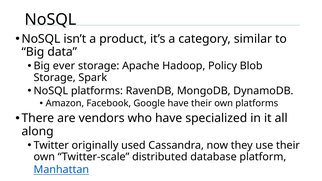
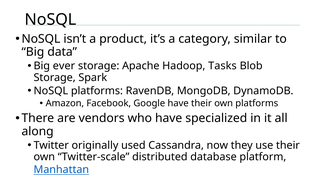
Policy: Policy -> Tasks (222, 66)
